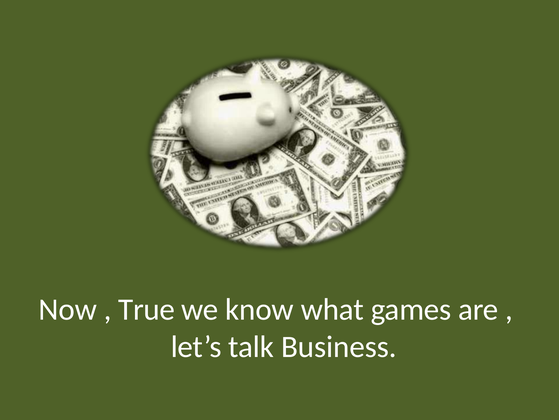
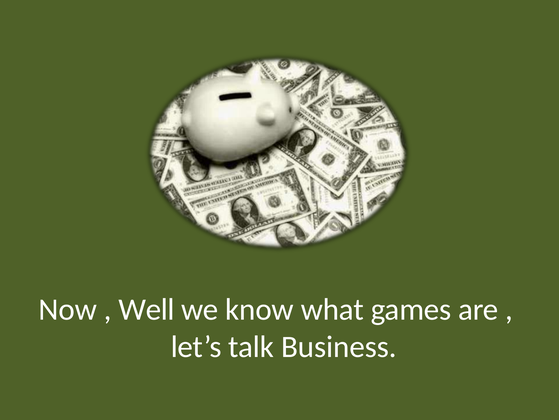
True: True -> Well (147, 309)
